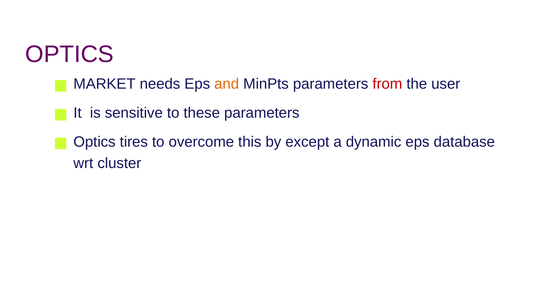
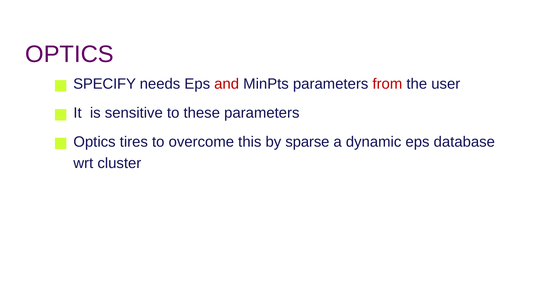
MARKET: MARKET -> SPECIFY (105, 84)
and colour: orange -> red (227, 84)
except: except -> sparse (307, 142)
